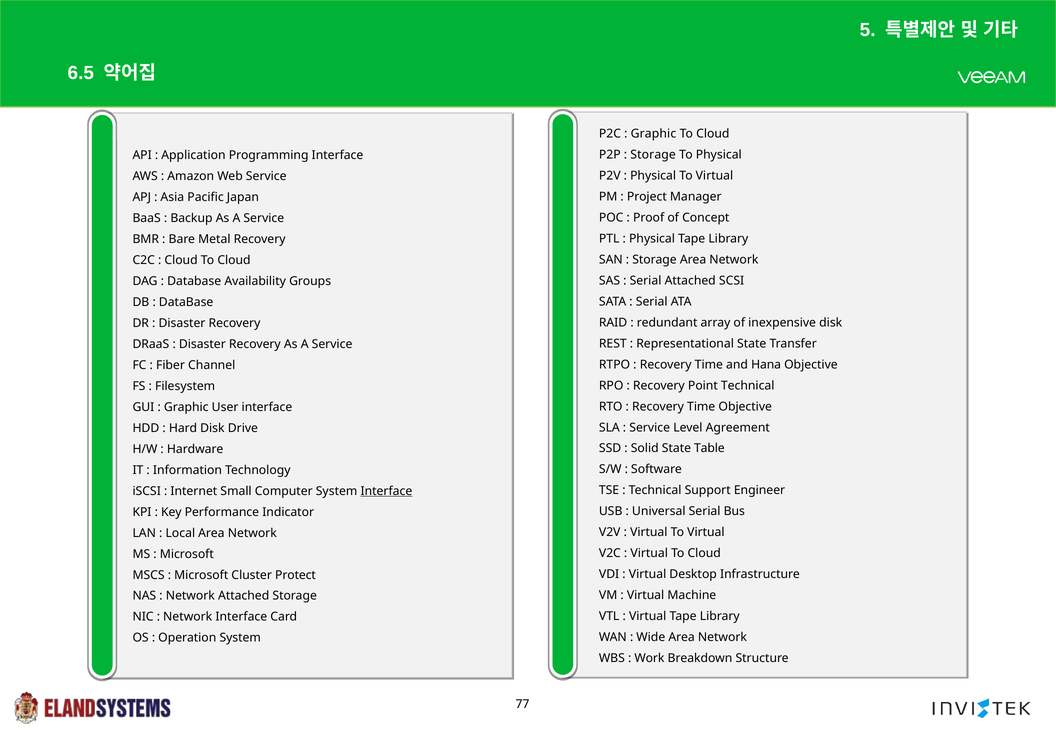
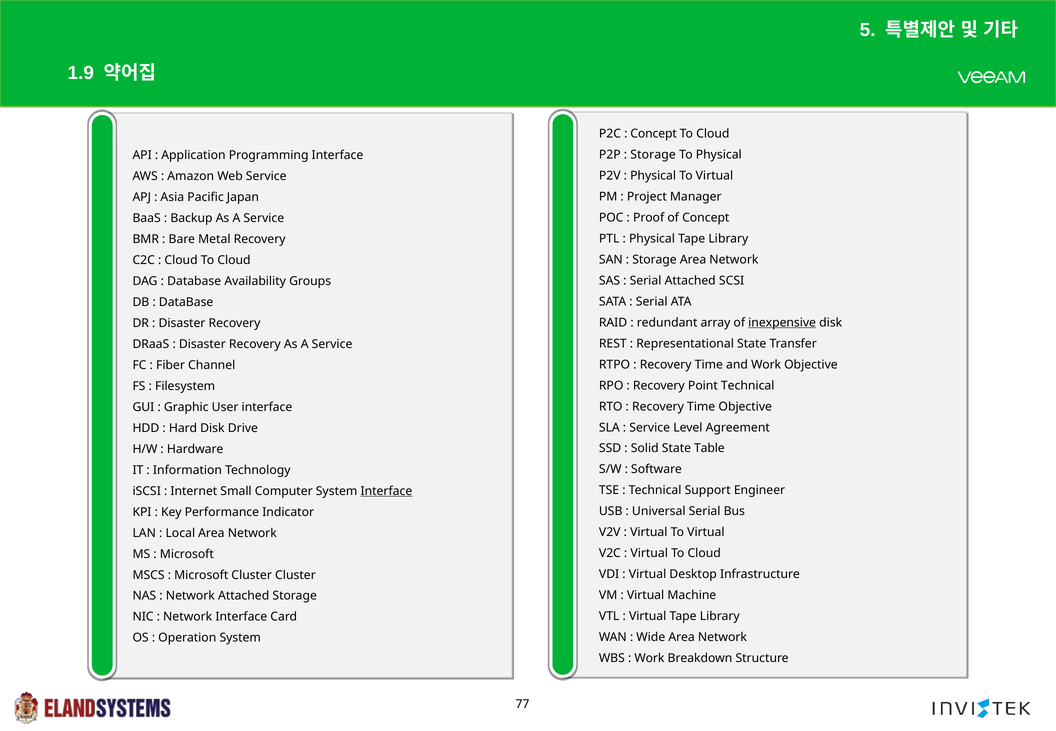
6.5: 6.5 -> 1.9 (81, 73)
Graphic: Graphic -> Concept (654, 134)
inexpensive underline: none -> present (782, 323)
and Hana: Hana -> Work (766, 365)
Cluster Protect: Protect -> Cluster (295, 575)
